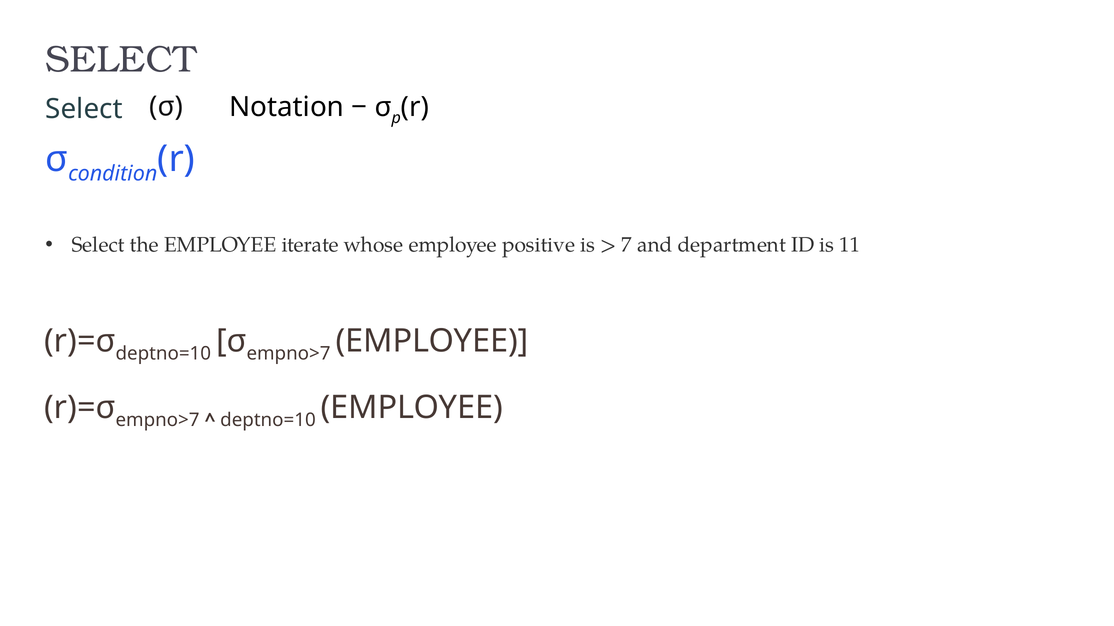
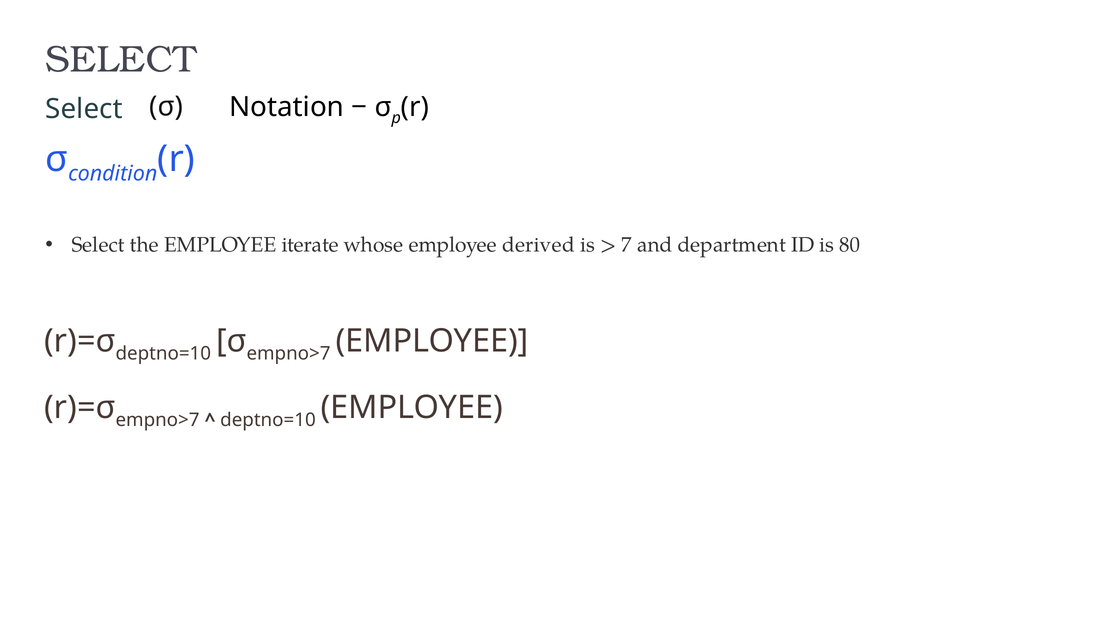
positive: positive -> derived (538, 245)
11: 11 -> 80 (850, 245)
